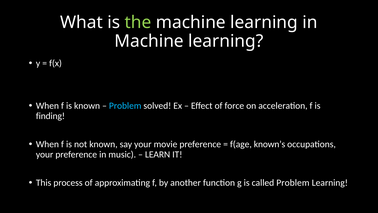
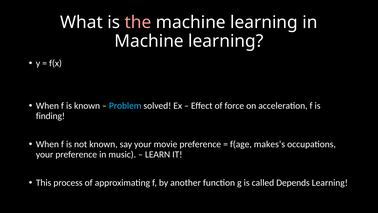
the colour: light green -> pink (138, 22)
known’s: known’s -> makes’s (269, 144)
called Problem: Problem -> Depends (293, 182)
